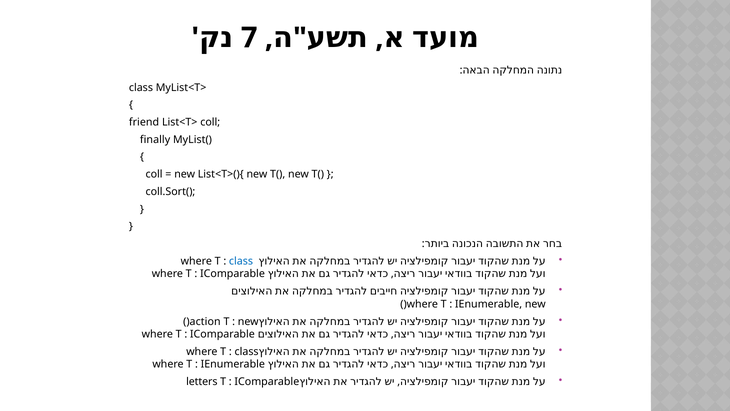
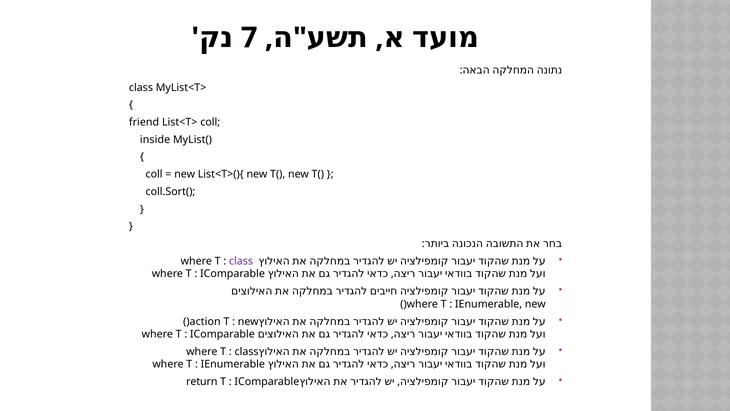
finally: finally -> inside (155, 139)
class colour: blue -> purple (241, 261)
letters: letters -> return (202, 381)
